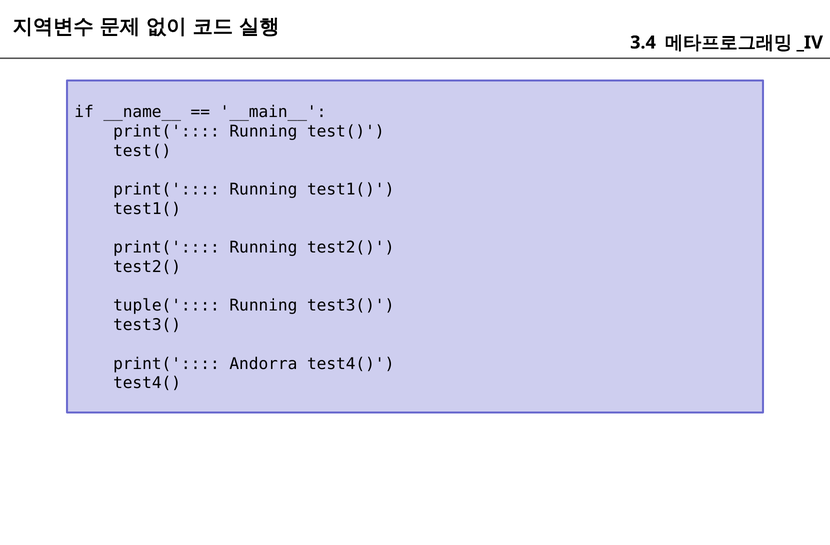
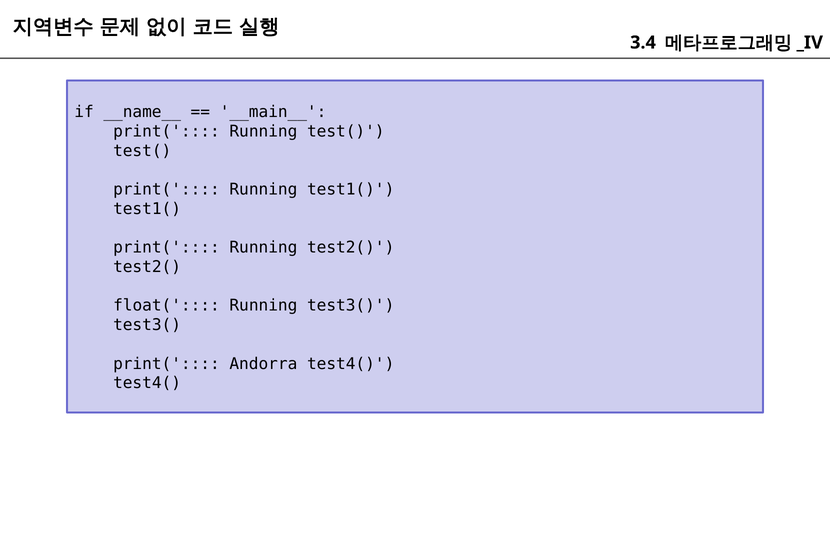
tuple(: tuple( -> float( (166, 306)
